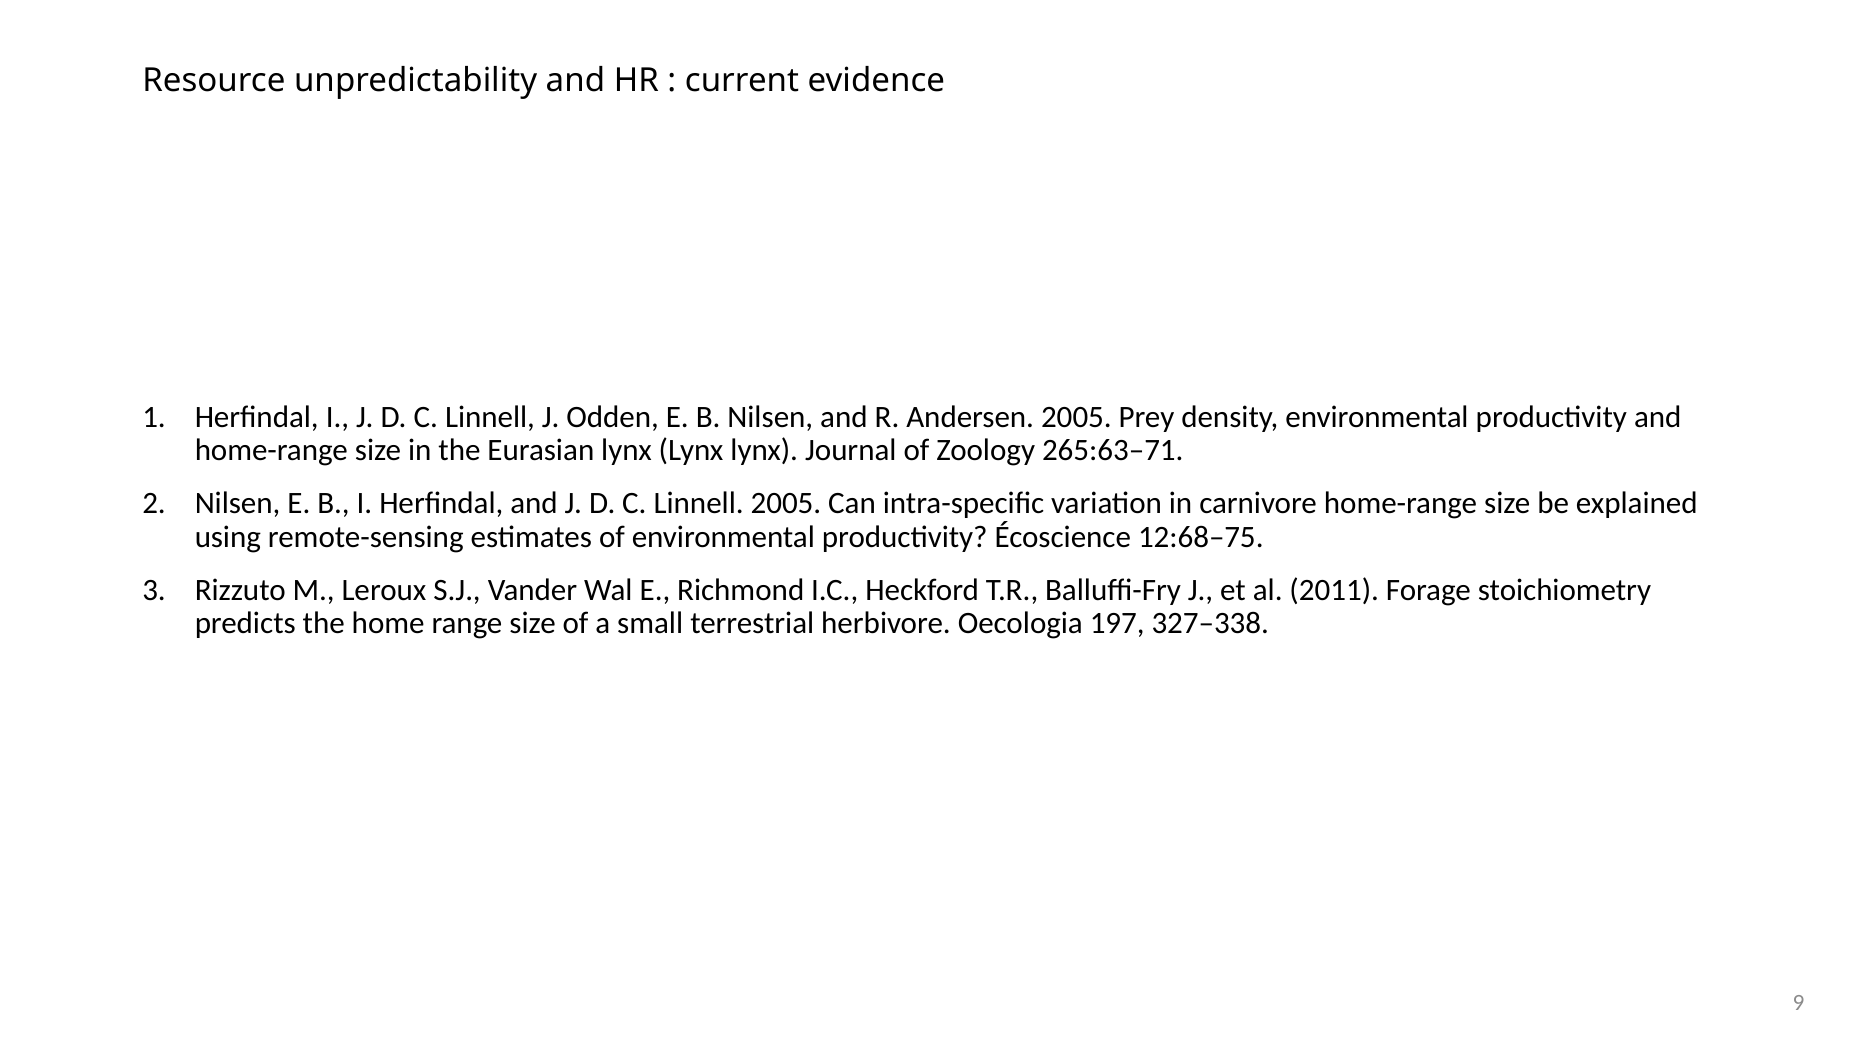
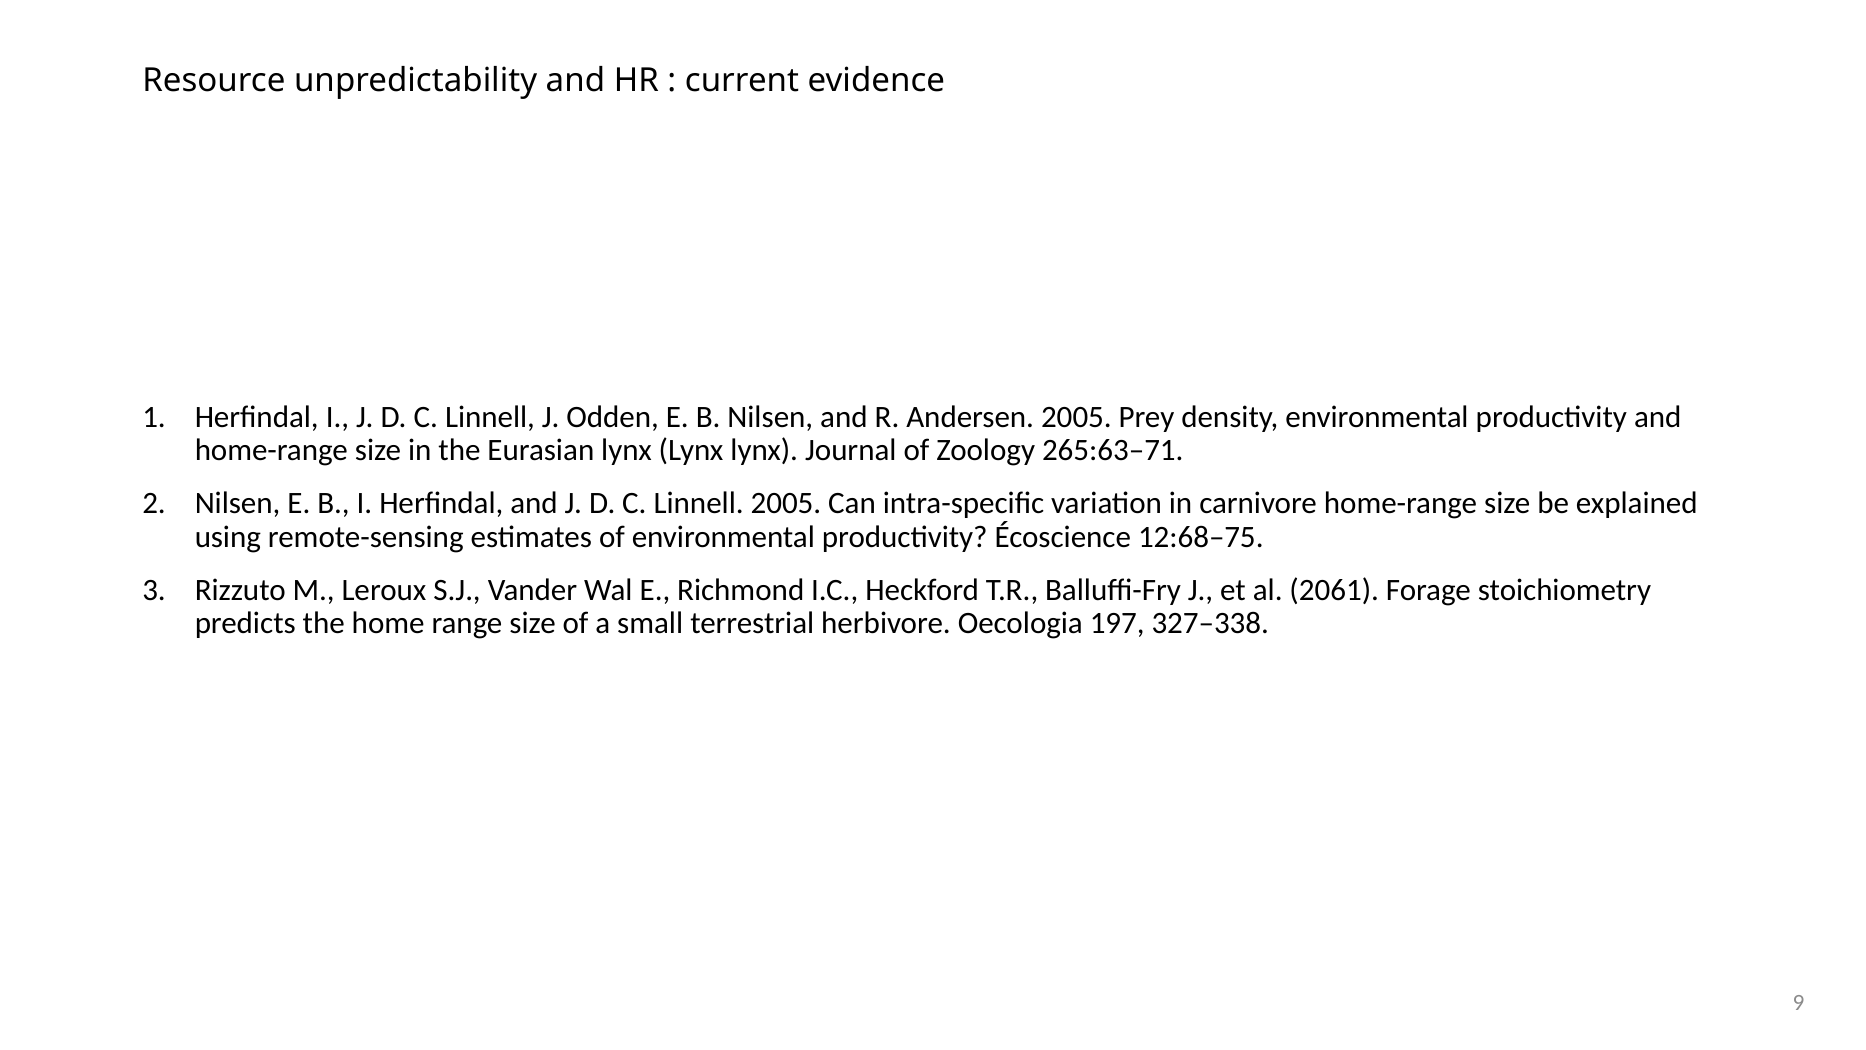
2011: 2011 -> 2061 (1334, 590)
